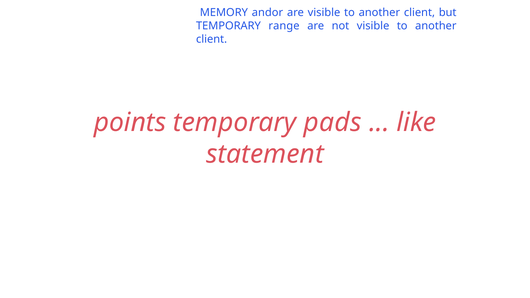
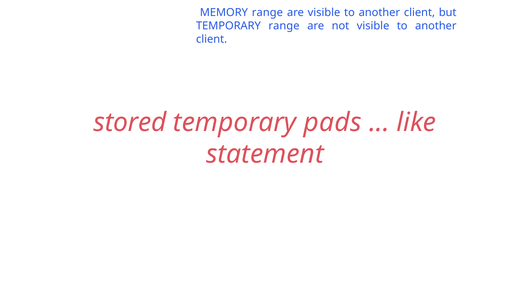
MEMORY andor: andor -> range (267, 13)
points: points -> stored (130, 122)
